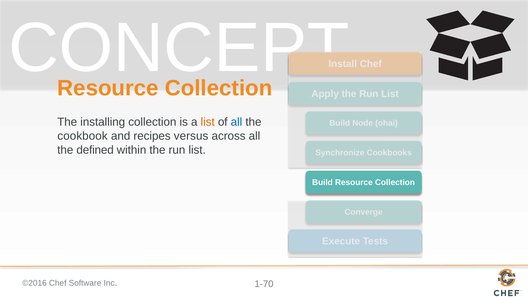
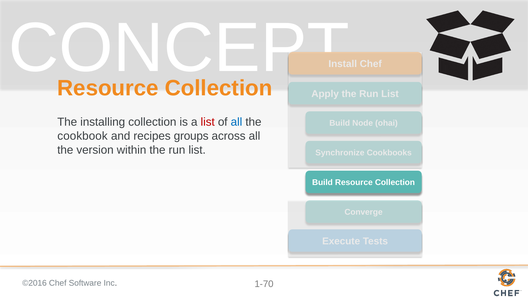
list colour: orange -> red (208, 122)
versus: versus -> groups (191, 136)
defined: defined -> version (95, 150)
